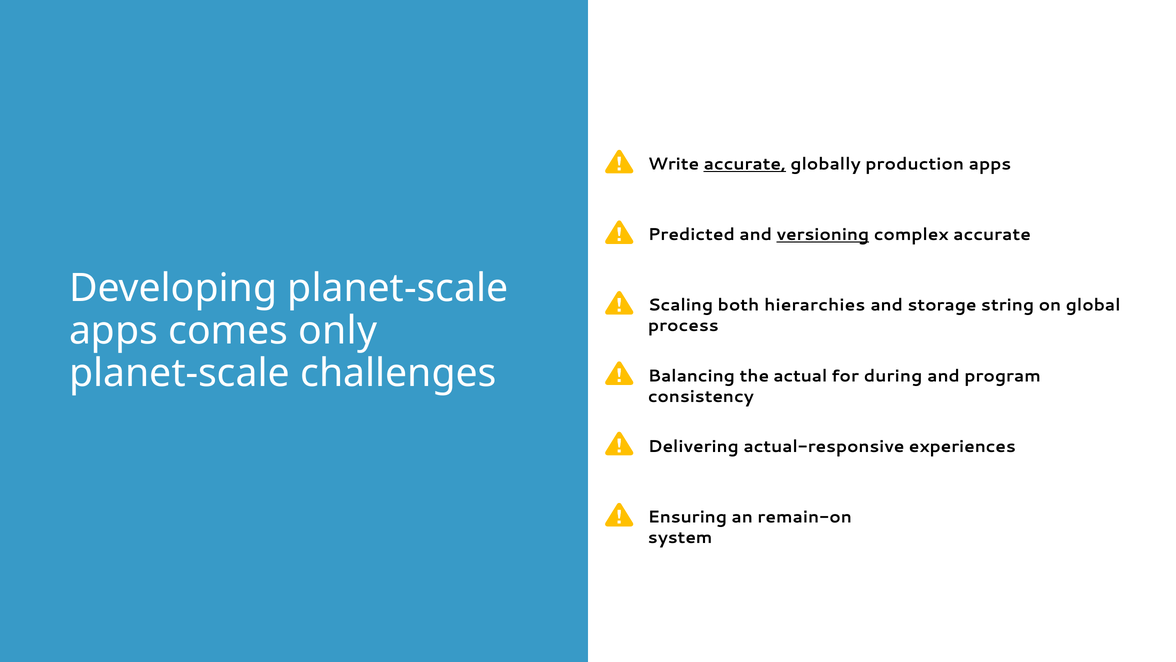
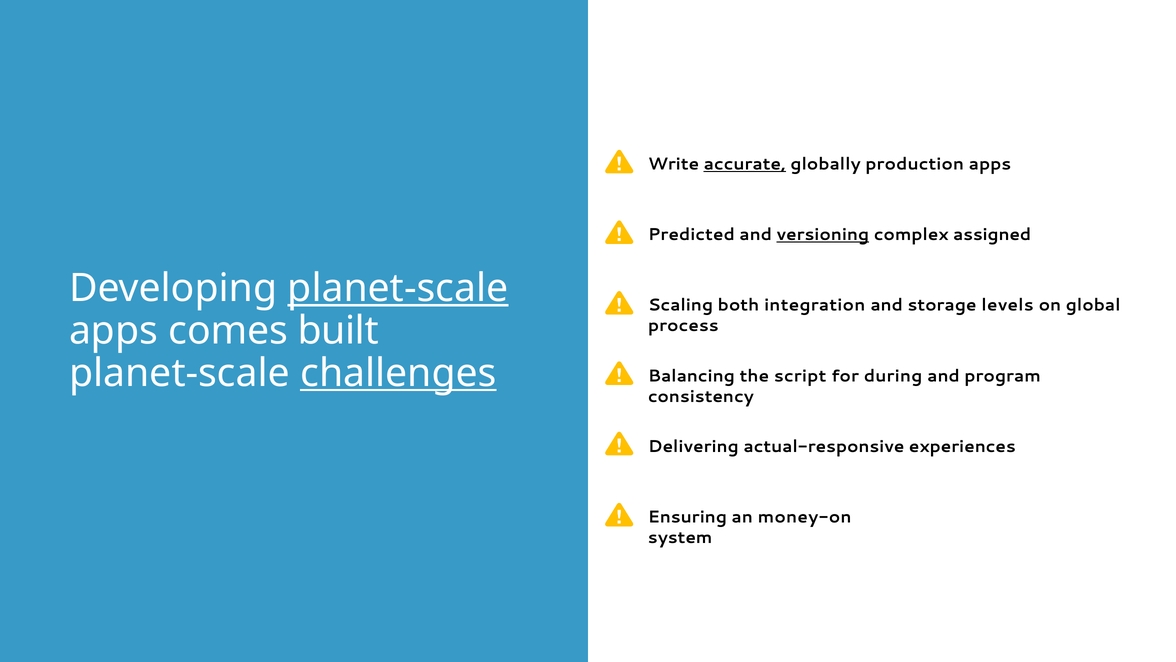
complex accurate: accurate -> assigned (992, 234)
planet-scale underline: none -> present (398, 288)
hierarchies: hierarchies -> integration (815, 305)
string: string -> levels (1007, 305)
only: only -> built (338, 331)
challenges underline: none -> present (398, 373)
actual: actual -> script (800, 376)
remain-on: remain-on -> money-on (805, 517)
